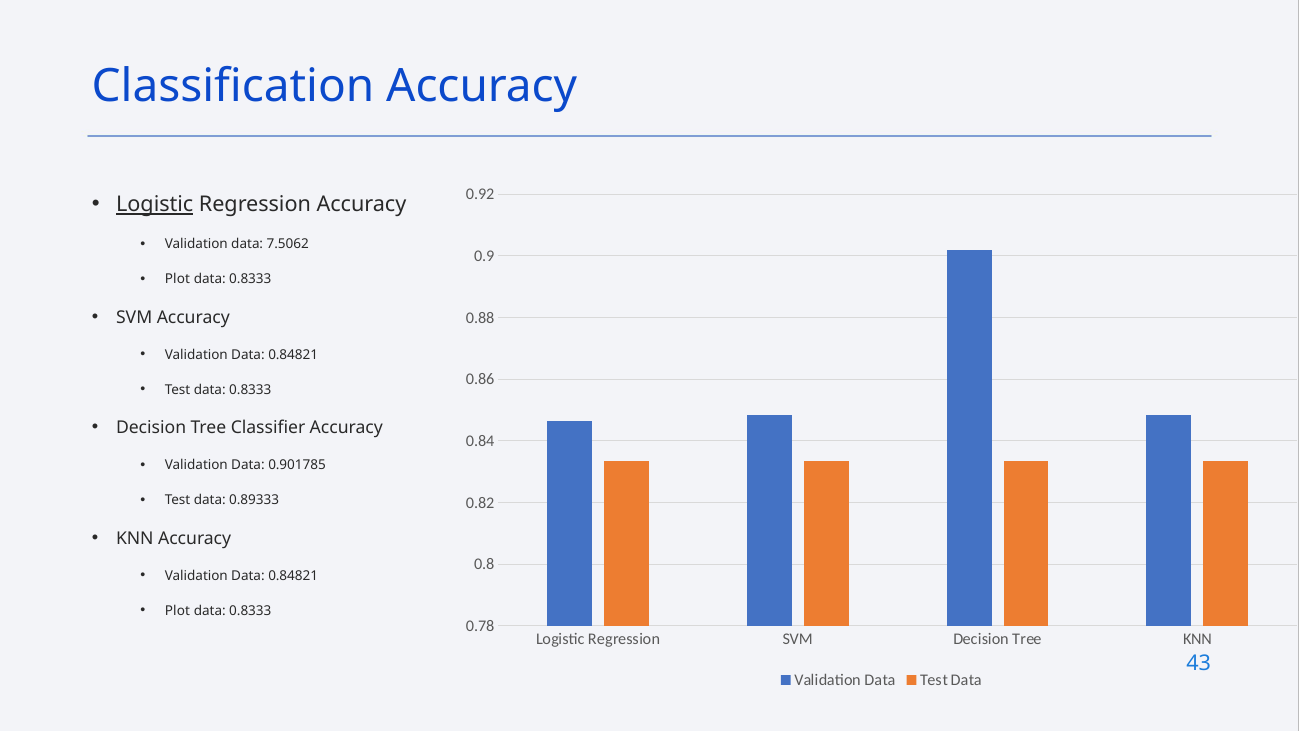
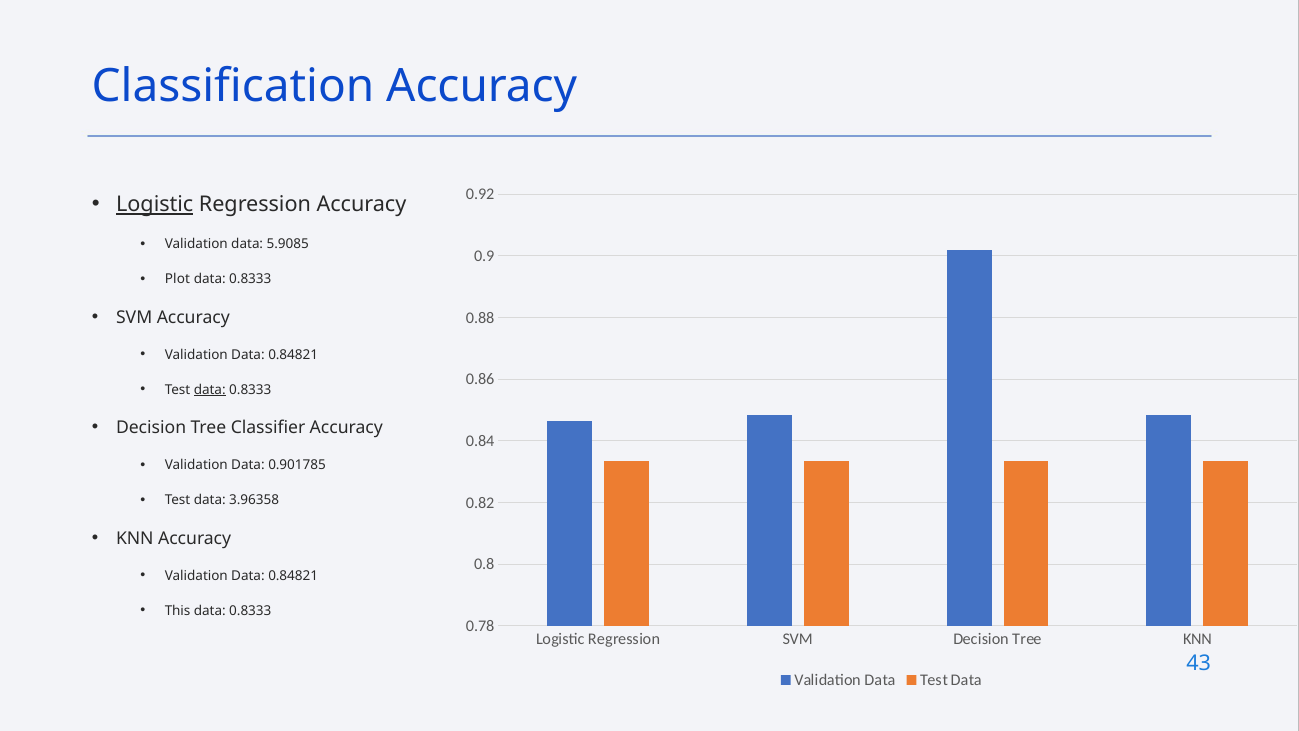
7.5062: 7.5062 -> 5.9085 (288, 244)
data underline: none -> present (210, 390)
0.89333: 0.89333 -> 3.96358 (254, 500)
Plot: Plot -> This (178, 611)
